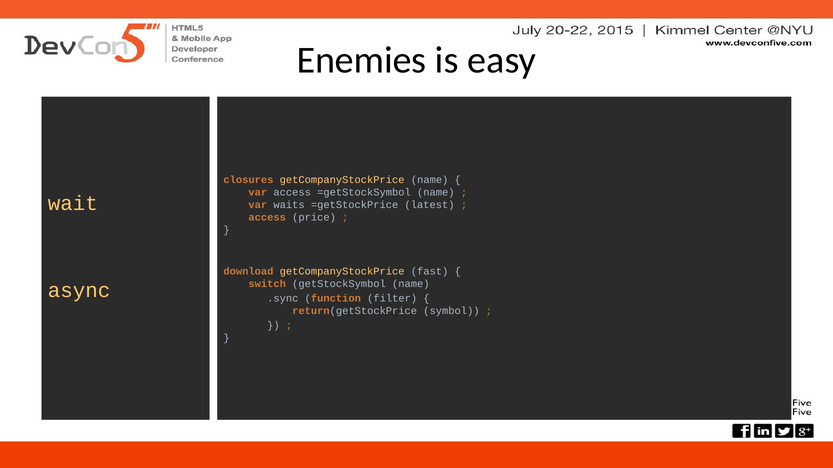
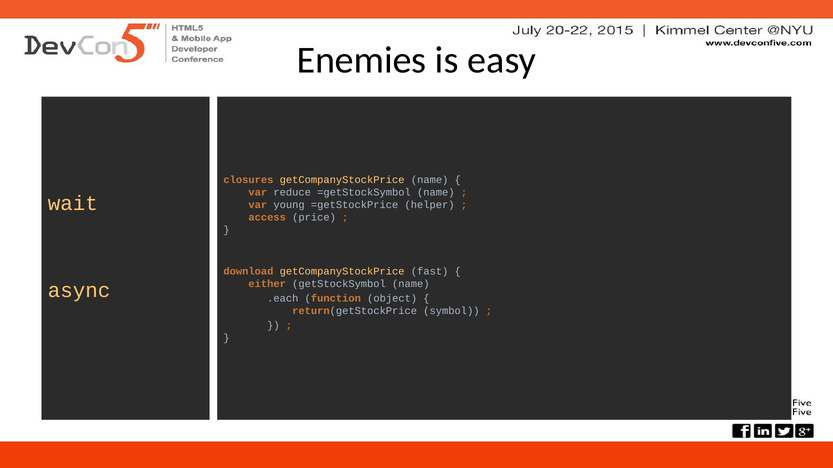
var access: access -> reduce (292, 193)
waits: waits -> young (289, 205)
latest: latest -> helper (430, 205)
switch: switch -> either (267, 284)
.sync: .sync -> .each (283, 299)
filter: filter -> object (392, 299)
